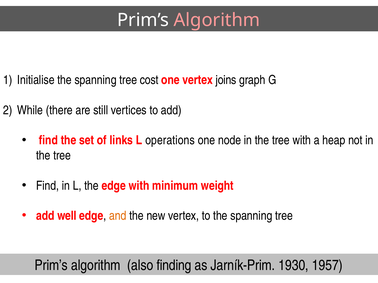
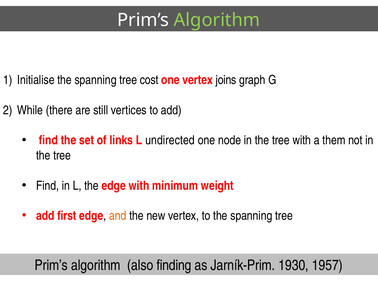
Algorithm colour: pink -> light green (217, 20)
operations: operations -> undirected (170, 141)
heap: heap -> them (334, 141)
well: well -> first (67, 216)
